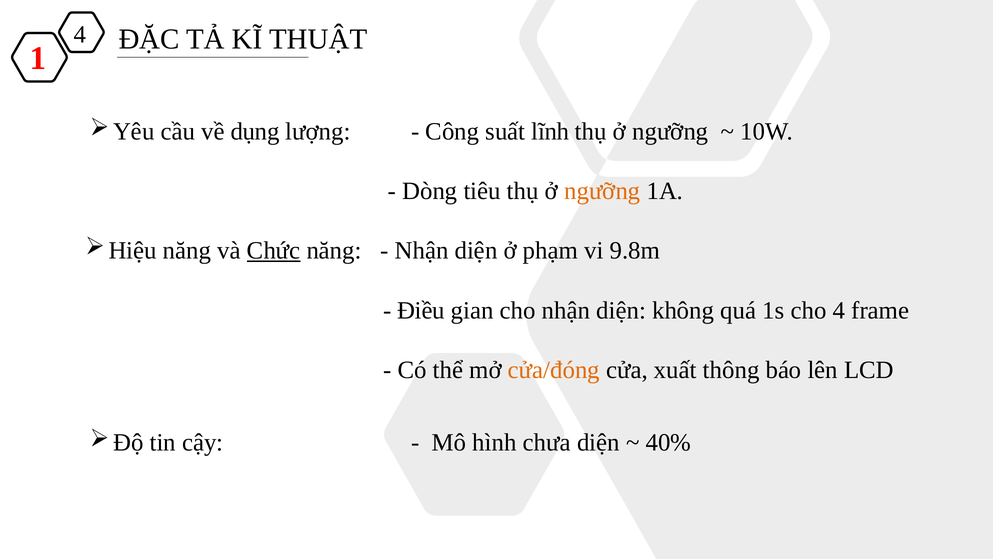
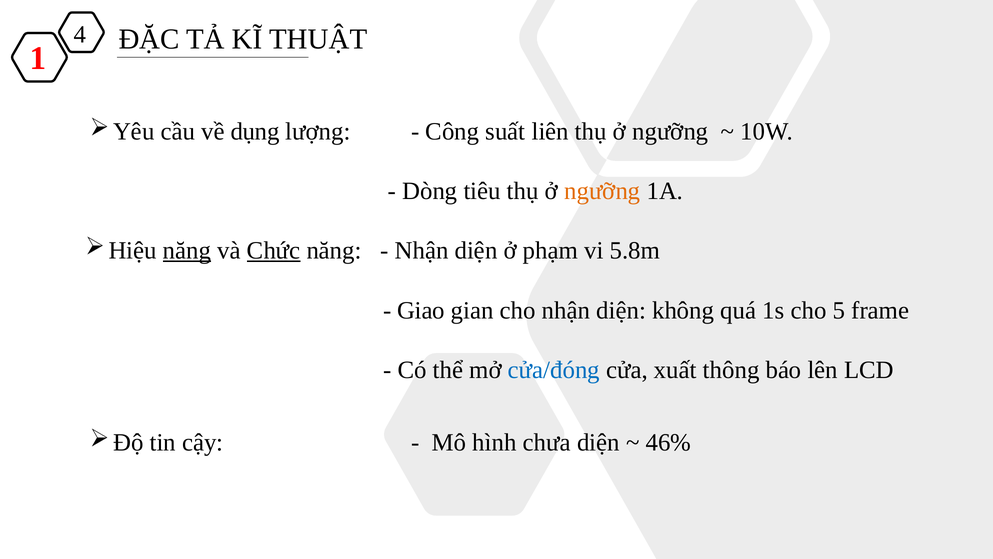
lĩnh: lĩnh -> liên (550, 132)
năng underline: none -> present (187, 251)
9.8m: 9.8m -> 5.8m (635, 251)
Điều: Điều -> Giao (421, 310)
cho 4: 4 -> 5 (839, 310)
cửa/đóng colour: orange -> blue (554, 370)
40%: 40% -> 46% (668, 442)
